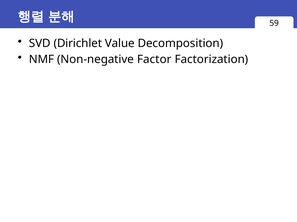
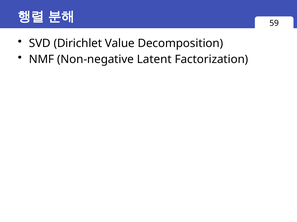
Factor: Factor -> Latent (154, 60)
